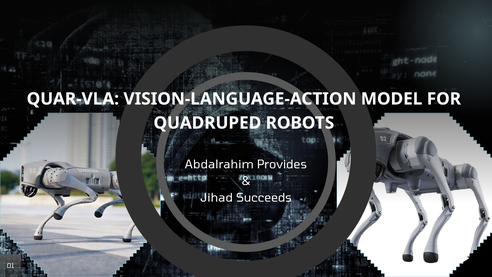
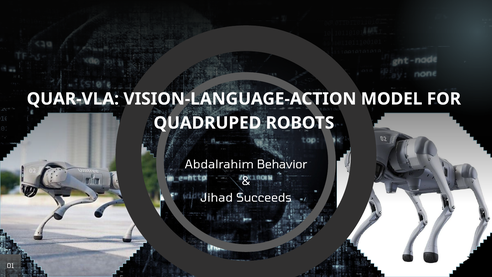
Provides: Provides -> Behavior (282, 164)
